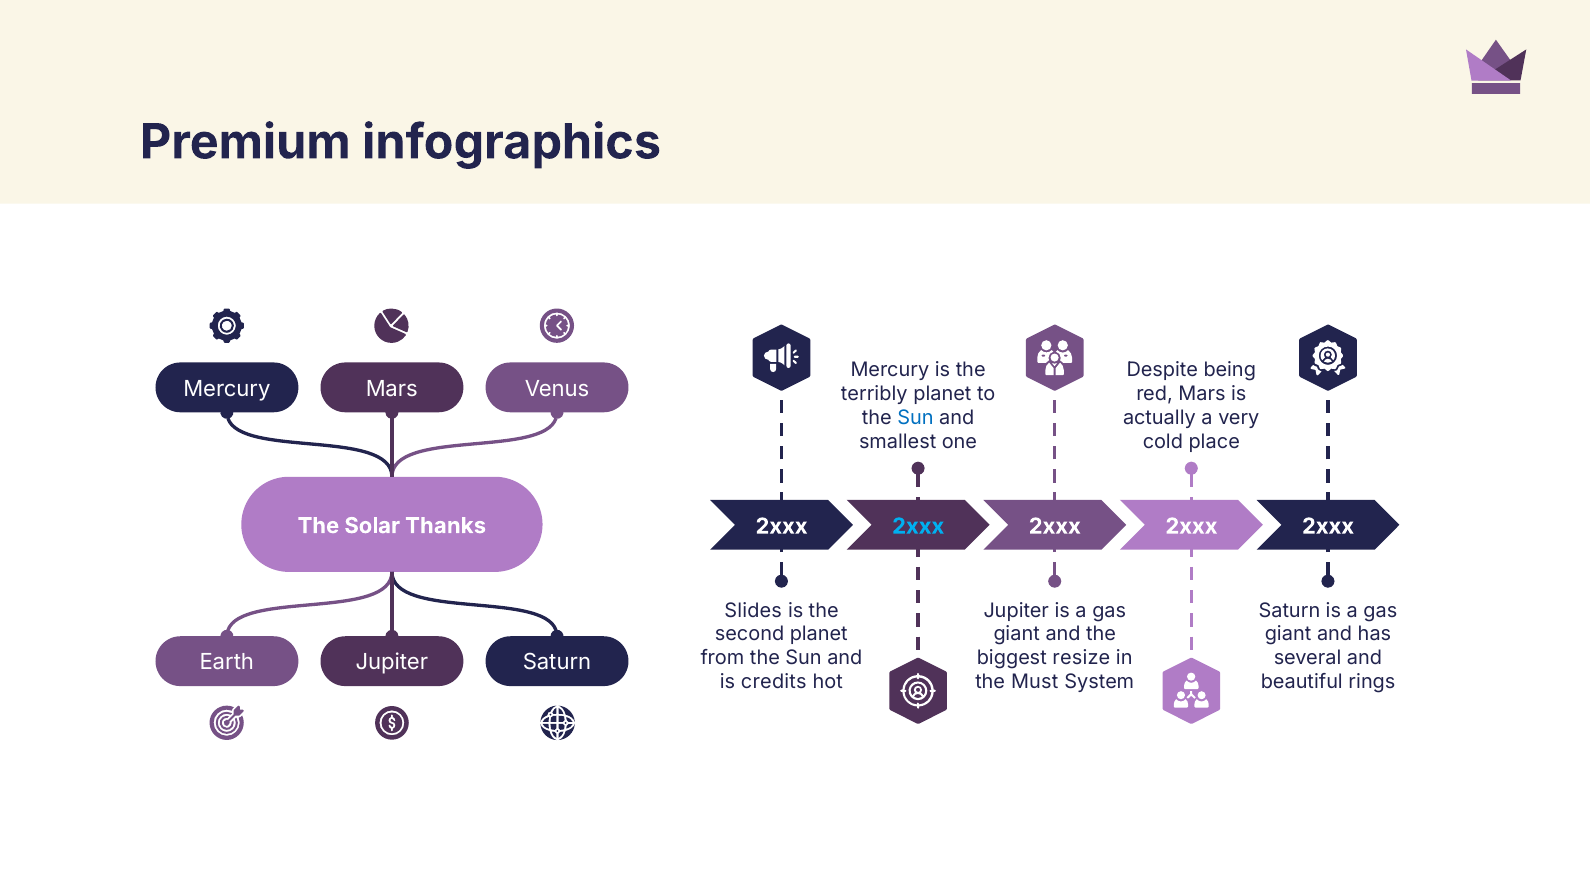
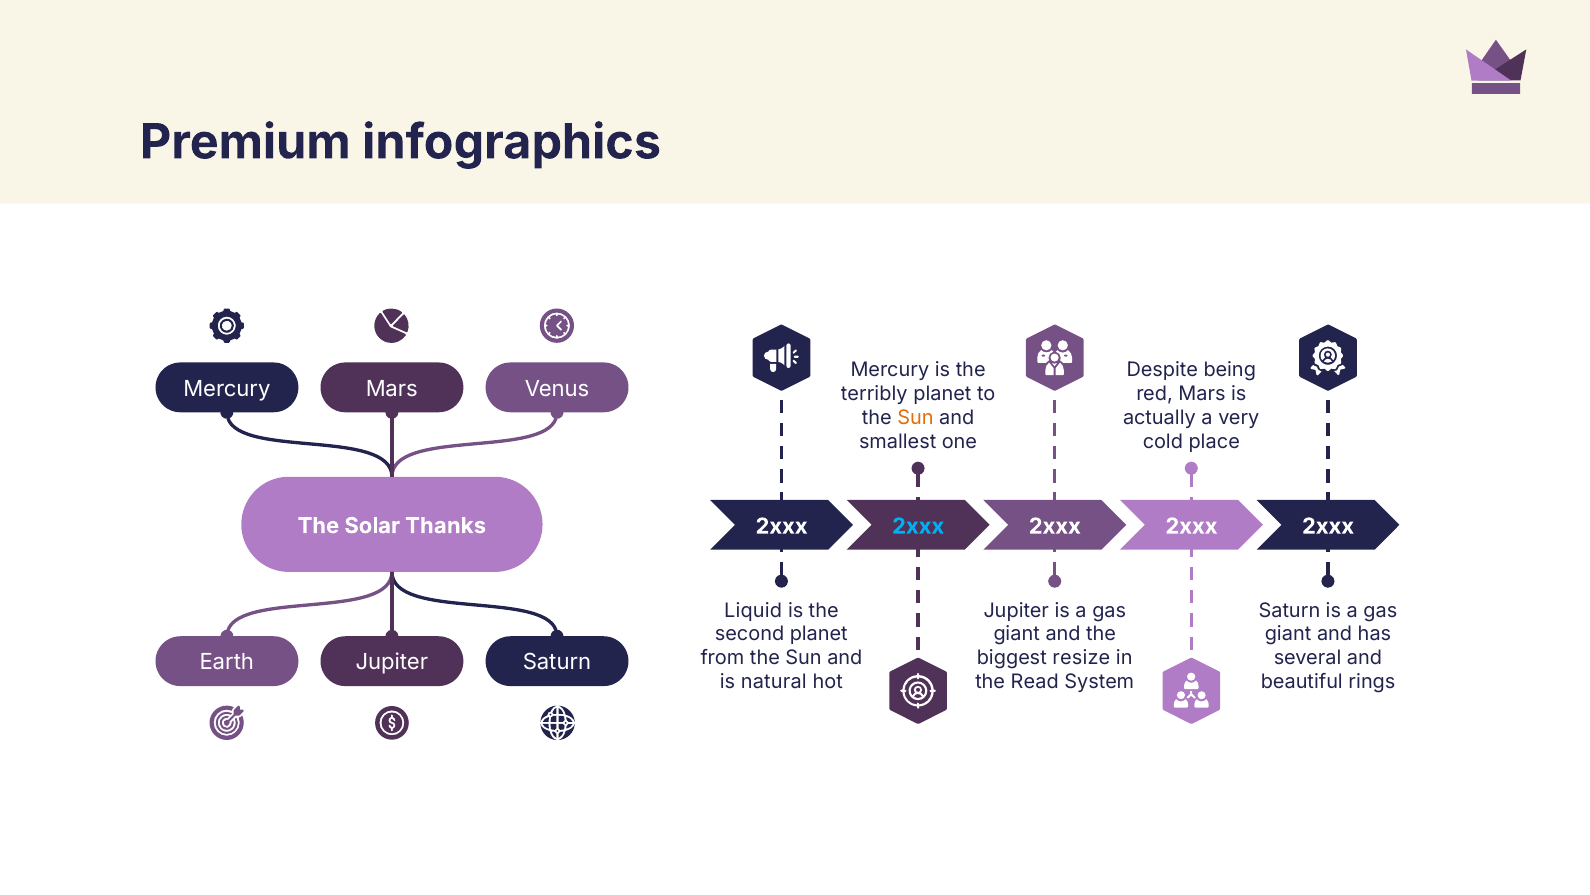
Sun colour: blue -> orange (915, 418)
Slides: Slides -> Liquid (753, 610)
credits: credits -> natural (774, 682)
Must: Must -> Read (1035, 682)
